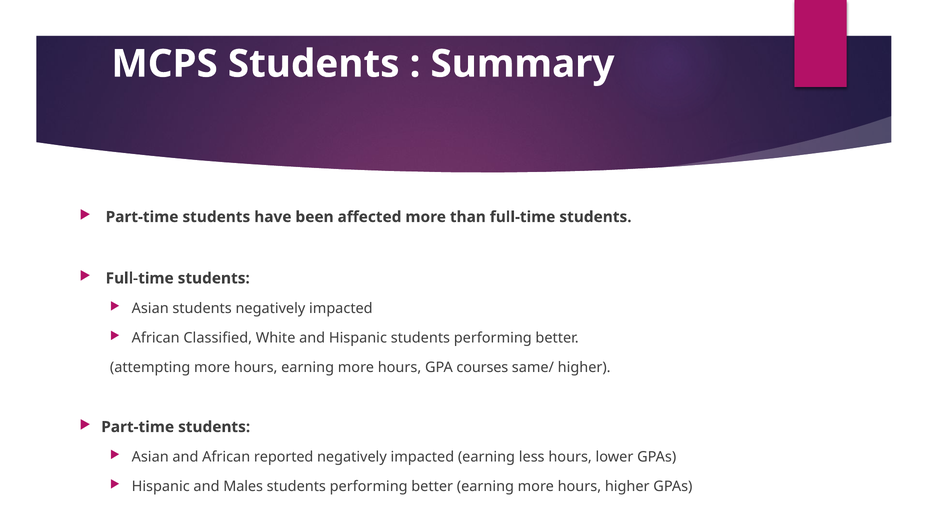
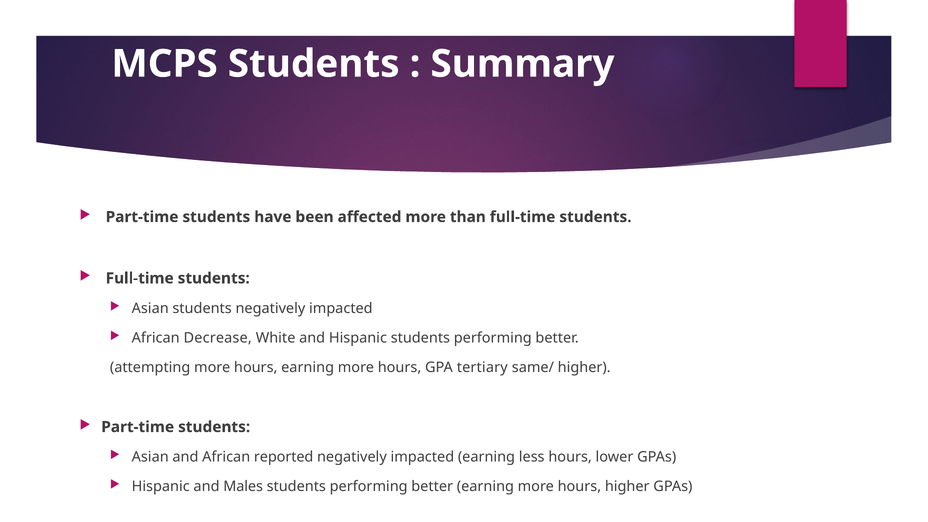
Classified: Classified -> Decrease (218, 338)
courses: courses -> tertiary (482, 367)
